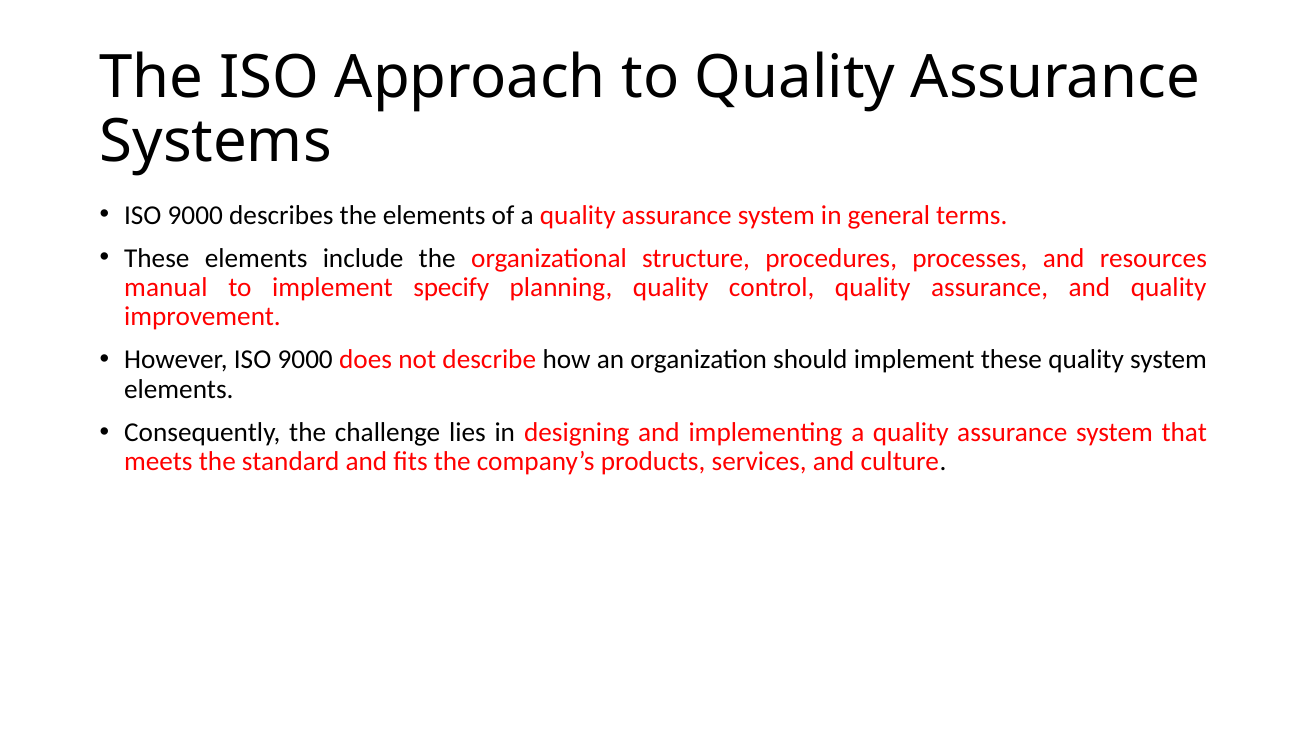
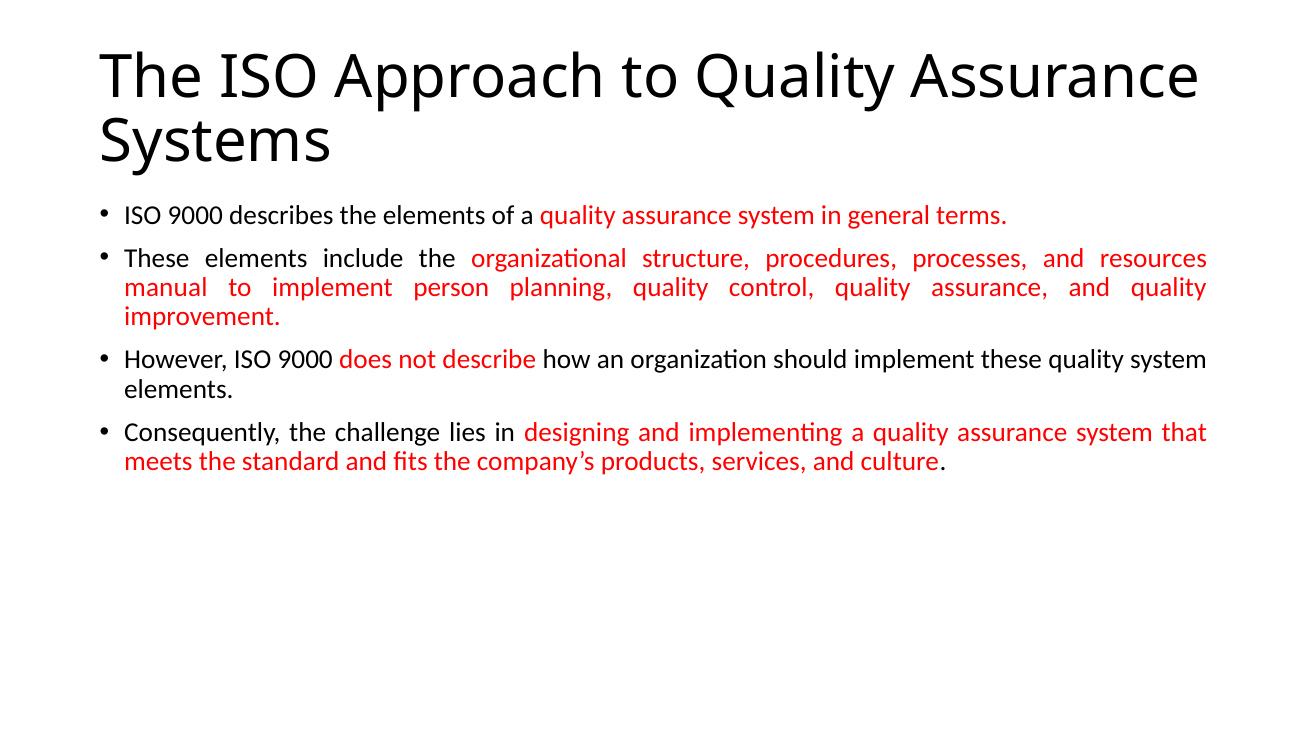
specify: specify -> person (451, 288)
